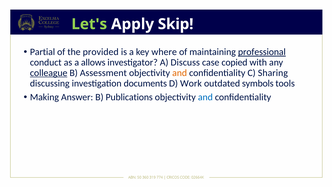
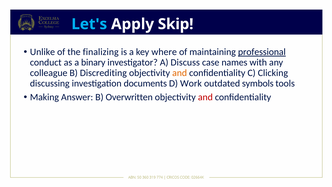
Let's colour: light green -> light blue (89, 24)
Partial: Partial -> Unlike (42, 52)
provided: provided -> finalizing (101, 52)
allows: allows -> binary (93, 62)
copied: copied -> names (234, 62)
colleague underline: present -> none (49, 73)
Assessment: Assessment -> Discrediting (103, 73)
Sharing: Sharing -> Clicking (273, 73)
Publications: Publications -> Overwritten (129, 97)
and colour: blue -> red (205, 97)
